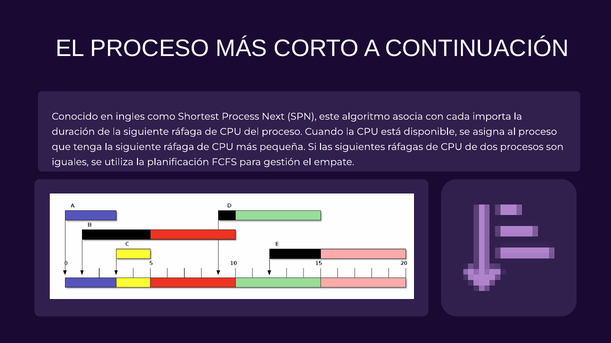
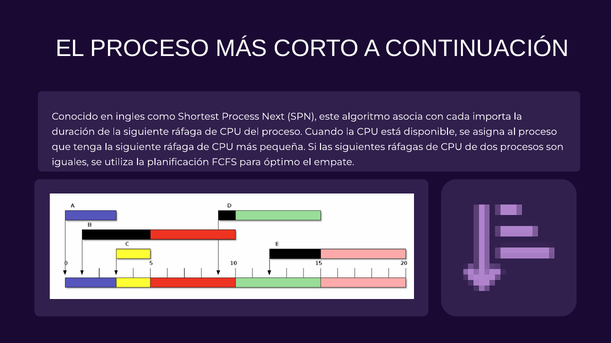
gestión: gestión -> óptimo (282, 162)
